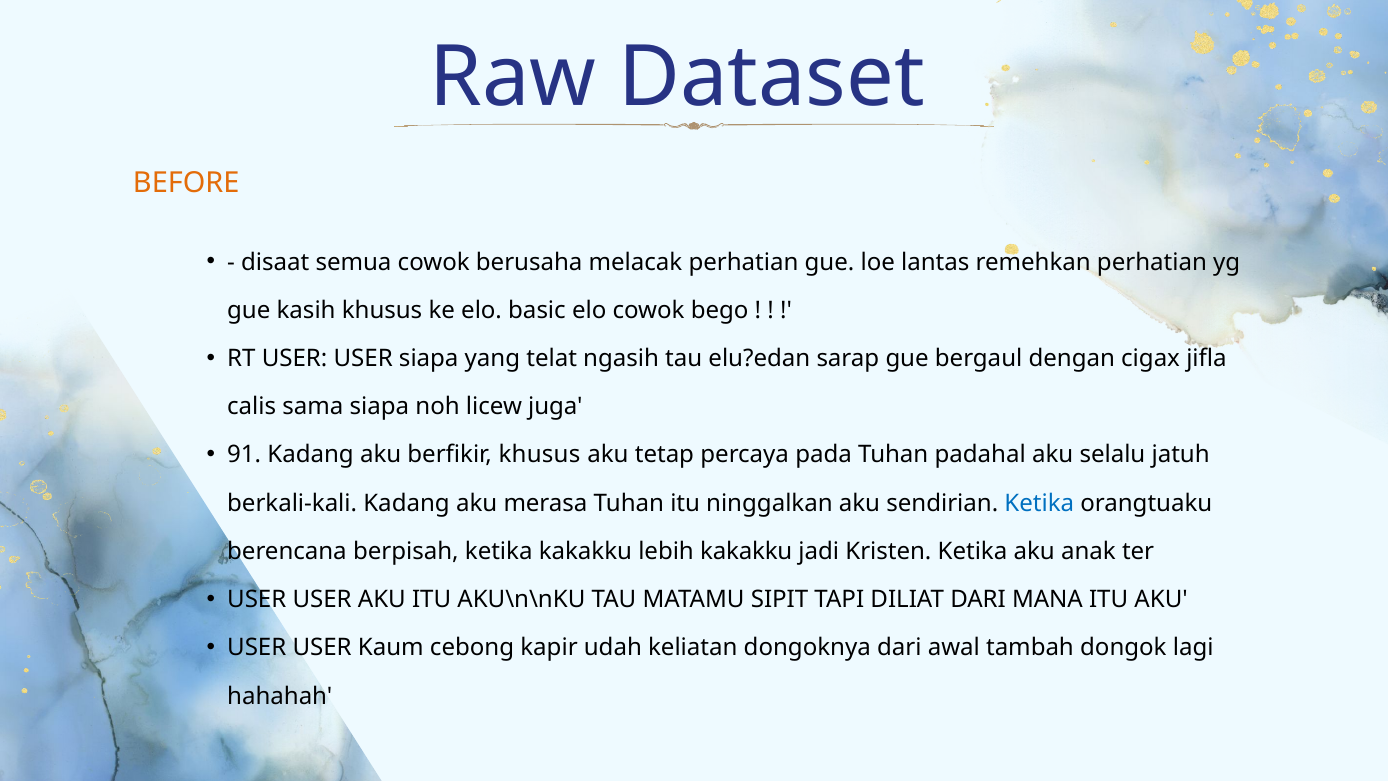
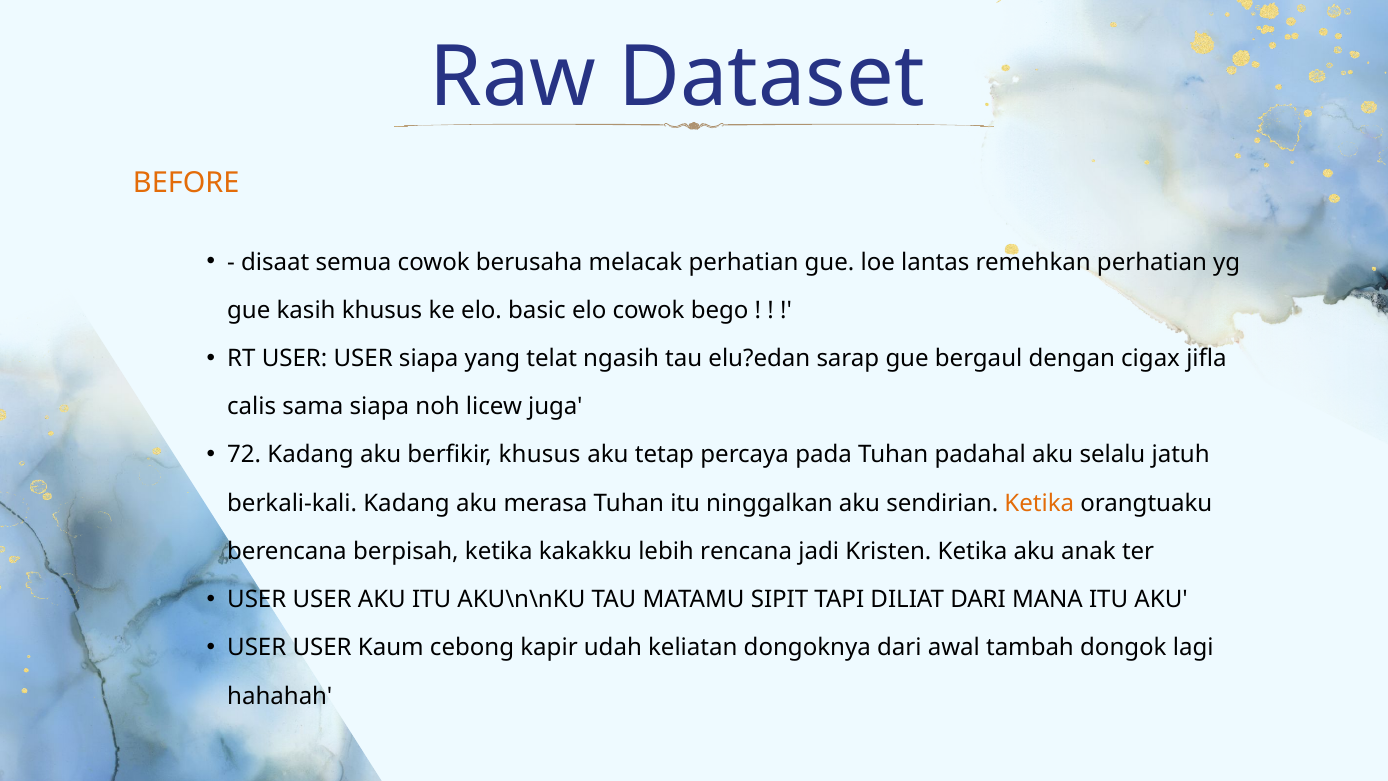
91: 91 -> 72 (244, 455)
Ketika colour: blue -> orange (1039, 503)
lebih kakakku: kakakku -> rencana (746, 551)
